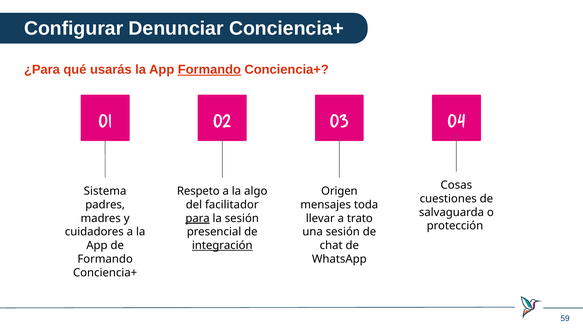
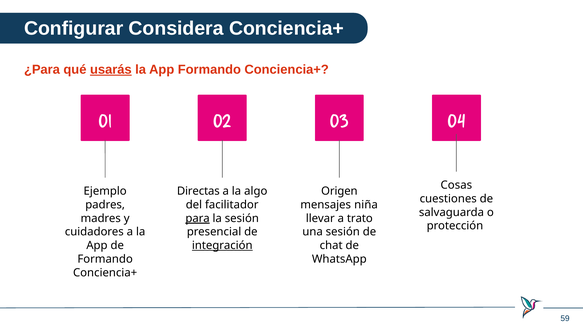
Denunciar: Denunciar -> Considera (176, 29)
usarás underline: none -> present (111, 70)
Formando underline: present -> none (209, 70)
Sistema: Sistema -> Ejemplo (105, 191)
Respeto: Respeto -> Directas (198, 191)
toda: toda -> niña (366, 205)
